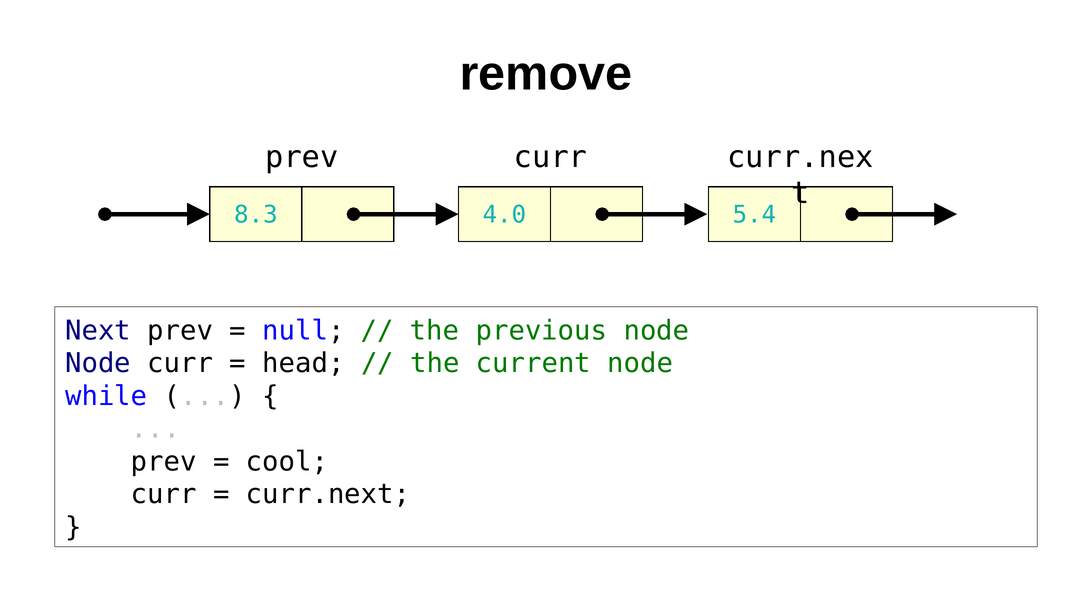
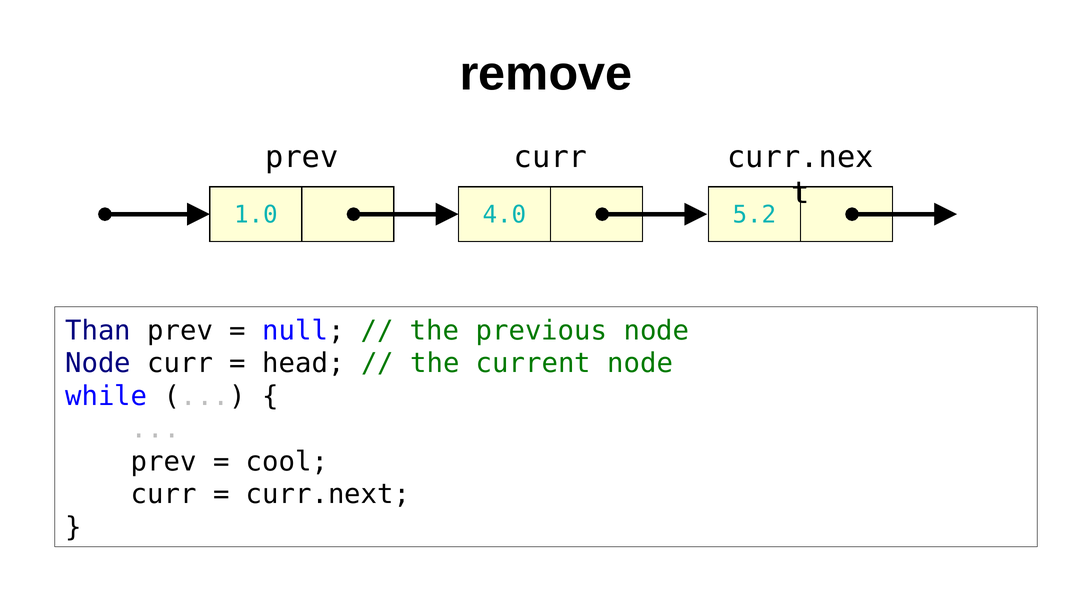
8.3: 8.3 -> 1.0 (256, 215)
5.4: 5.4 -> 5.2 (754, 215)
Next: Next -> Than (98, 331)
